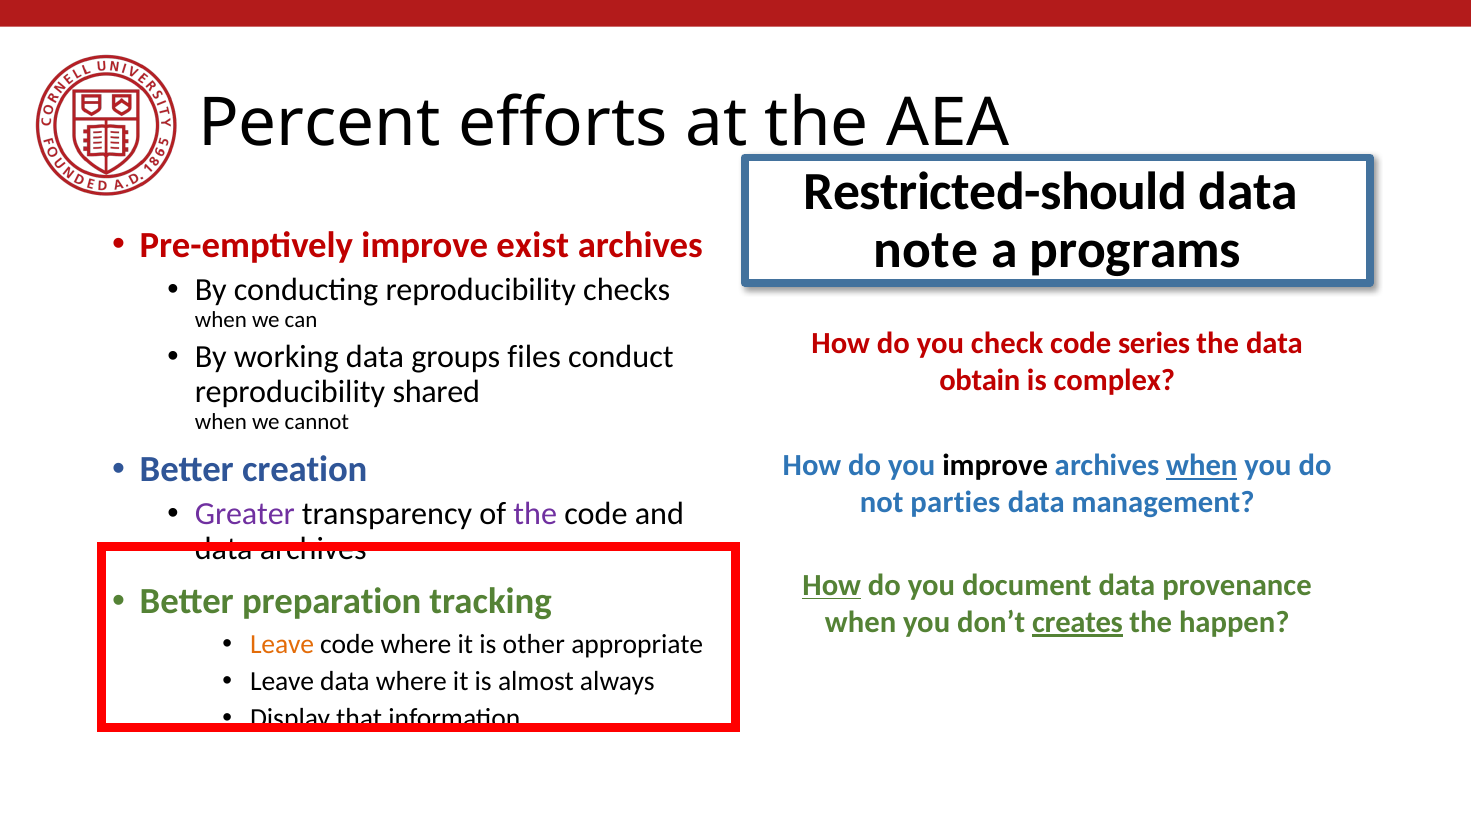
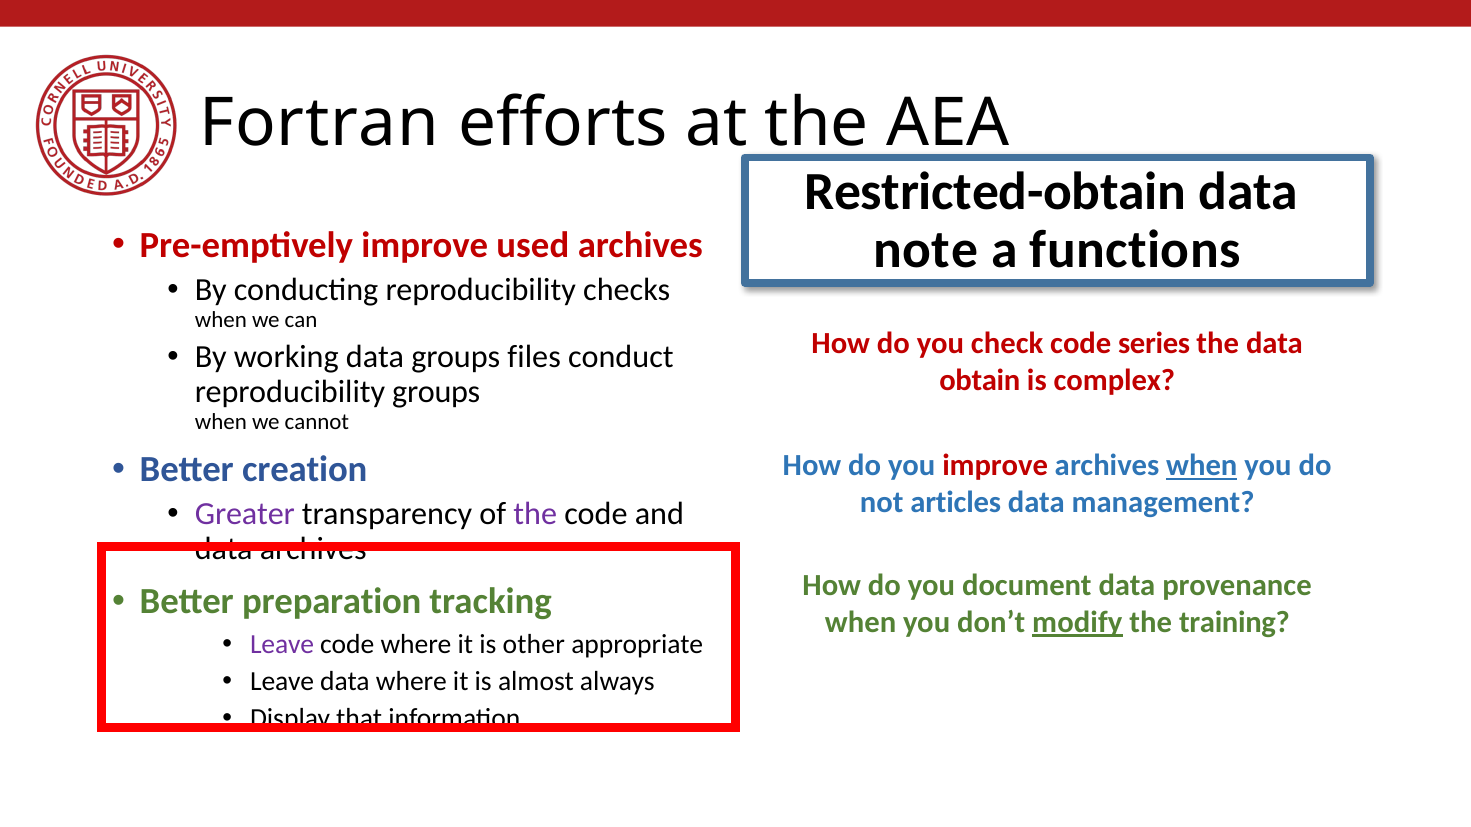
Percent: Percent -> Fortran (319, 124)
Restricted-should: Restricted-should -> Restricted-obtain (995, 192)
exist: exist -> used (533, 245)
programs: programs -> functions (1135, 250)
reproducibility shared: shared -> groups (436, 392)
improve colour: black -> red (995, 466)
parties: parties -> articles (956, 503)
How underline: present -> none (832, 586)
creates: creates -> modify (1077, 622)
happen: happen -> training (1234, 622)
Leave colour: orange -> purple (282, 644)
